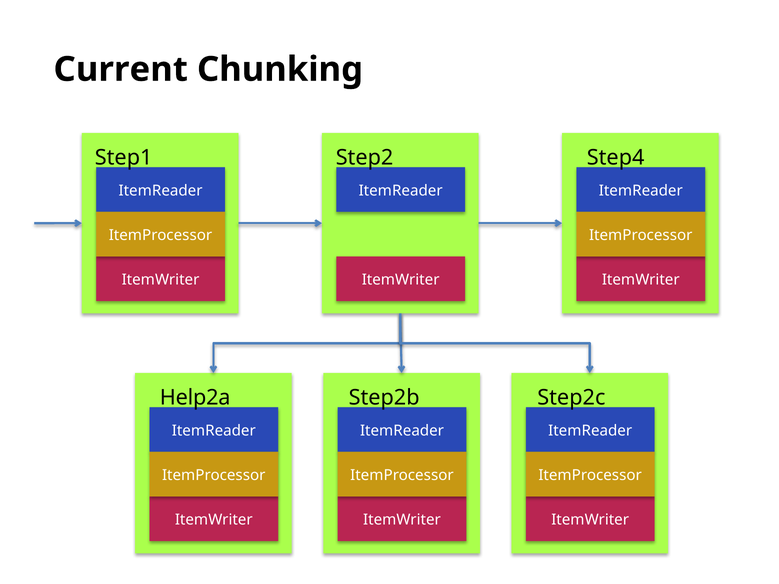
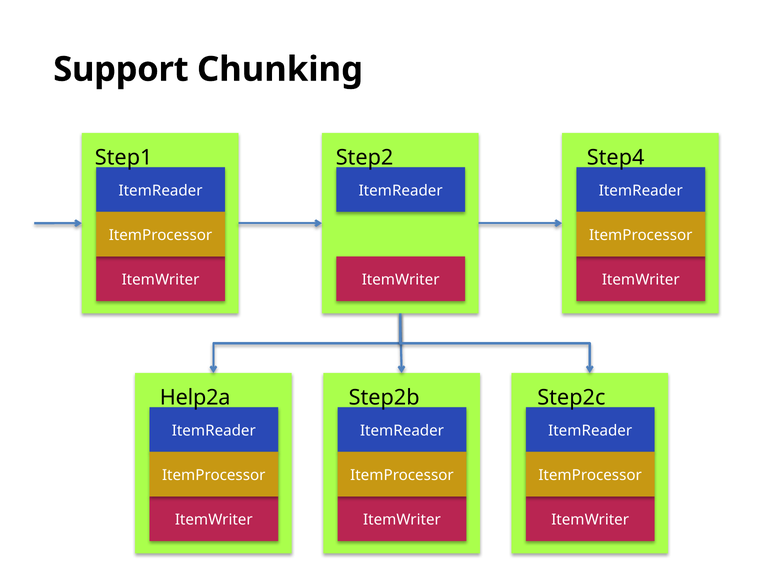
Current: Current -> Support (121, 69)
